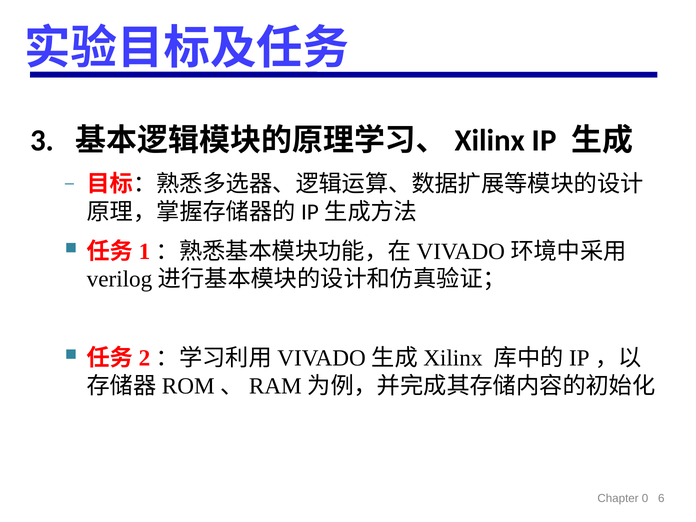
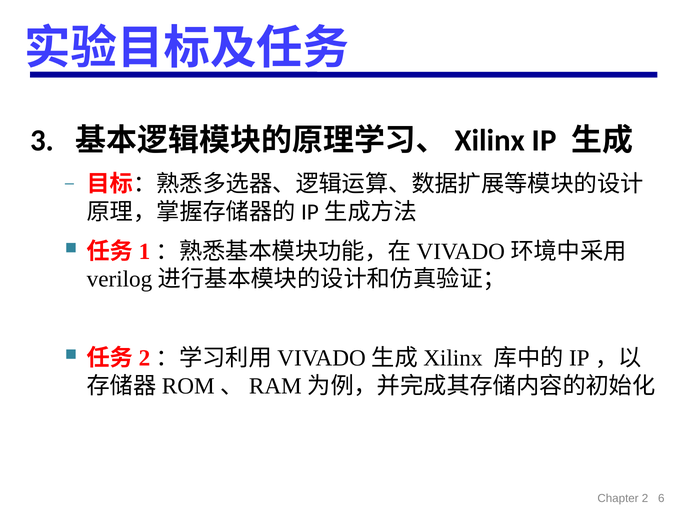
0: 0 -> 2 (645, 499)
